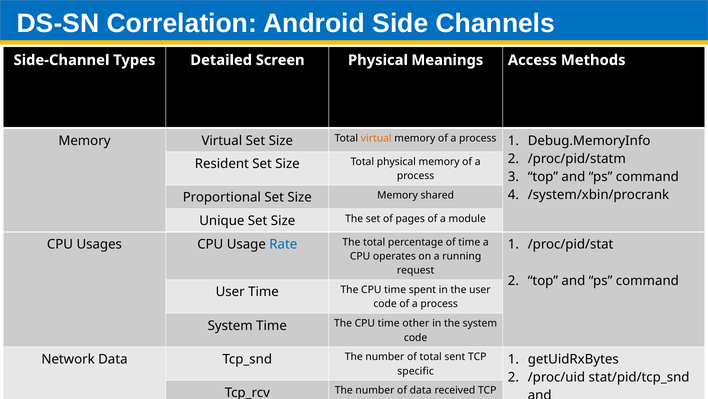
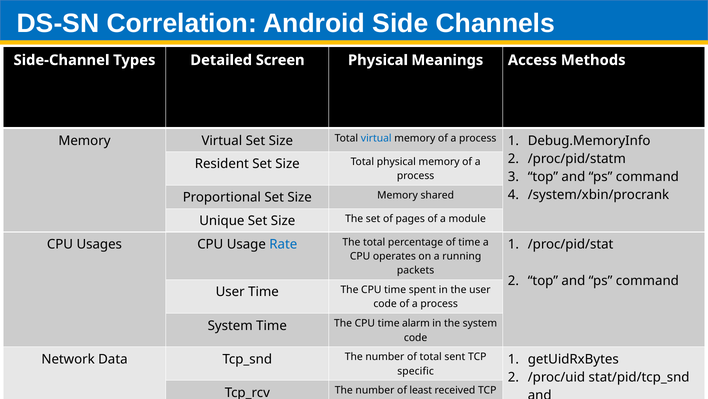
virtual colour: orange -> blue (376, 138)
request: request -> packets (416, 270)
other: other -> alarm (416, 323)
of data: data -> least (421, 390)
